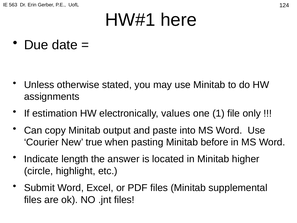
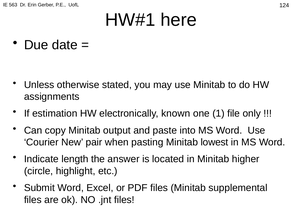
values: values -> known (176, 113)
true: true -> pair (94, 142)
before: before -> lowest (214, 142)
